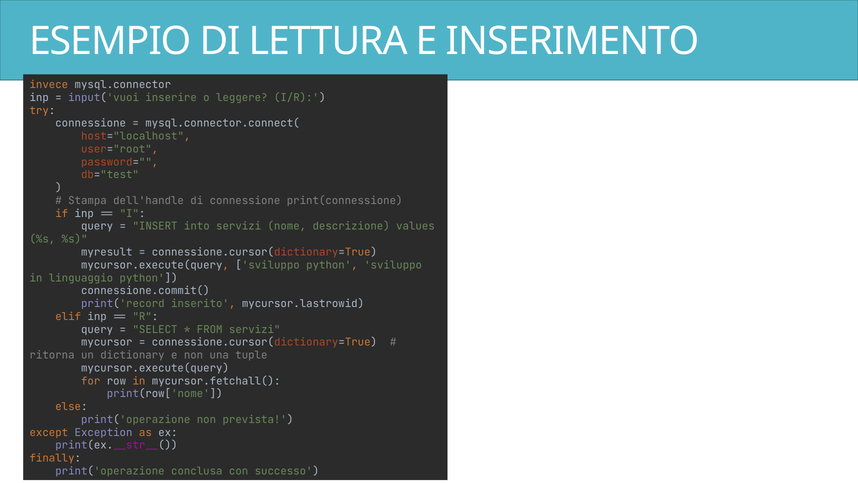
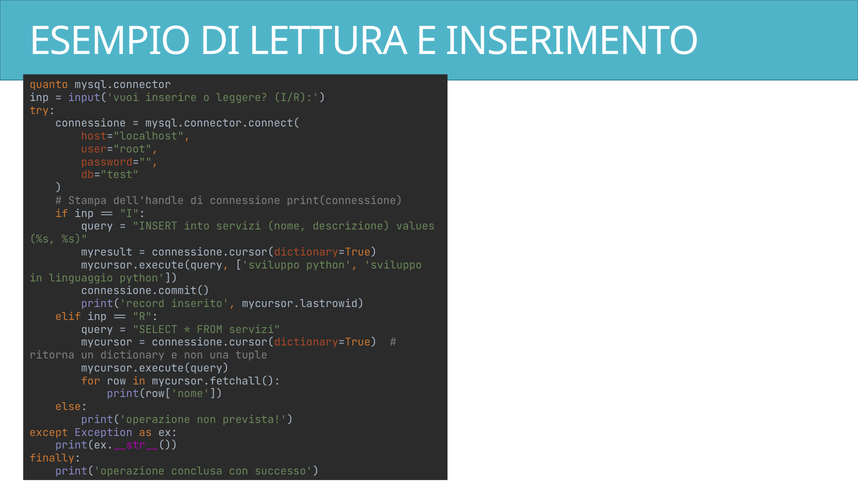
invece: invece -> quanto (49, 85)
